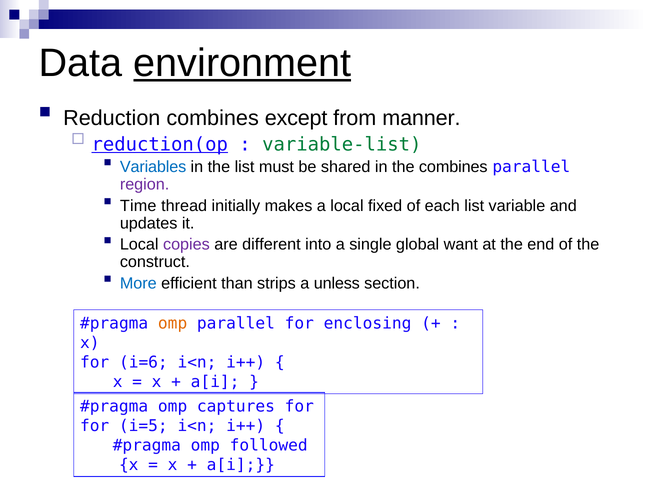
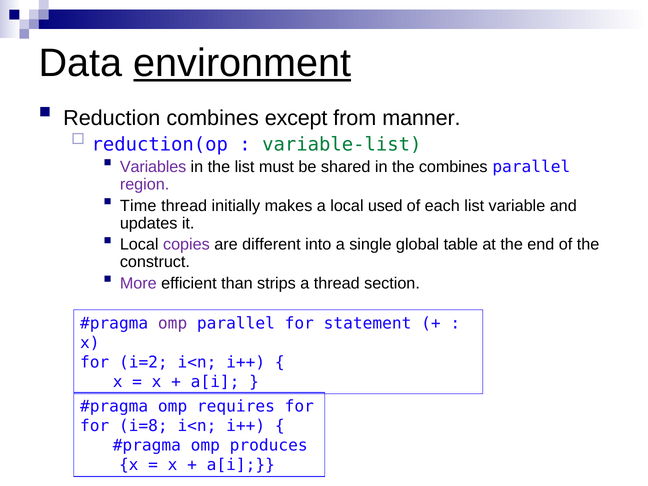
reduction(op underline: present -> none (160, 144)
Variables colour: blue -> purple (153, 167)
fixed: fixed -> used (385, 206)
want: want -> table (461, 245)
More colour: blue -> purple (138, 283)
a unless: unless -> thread (337, 283)
omp colour: orange -> purple (173, 324)
enclosing: enclosing -> statement (368, 324)
i=6: i=6 -> i=2 (143, 363)
captures: captures -> requires (236, 406)
i=5: i=5 -> i=8 (143, 426)
followed: followed -> produces (269, 445)
